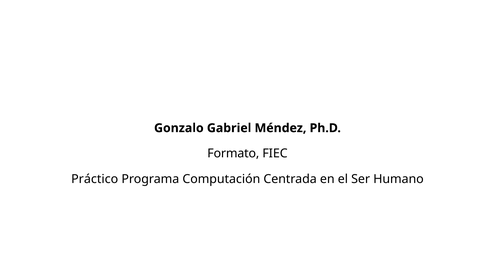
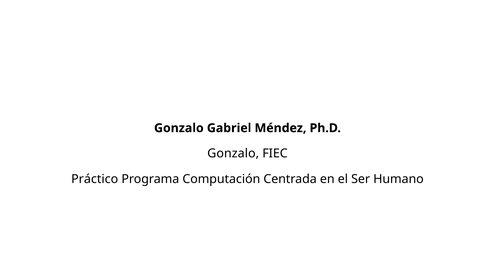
Formato: Formato -> Gonzalo (233, 154)
